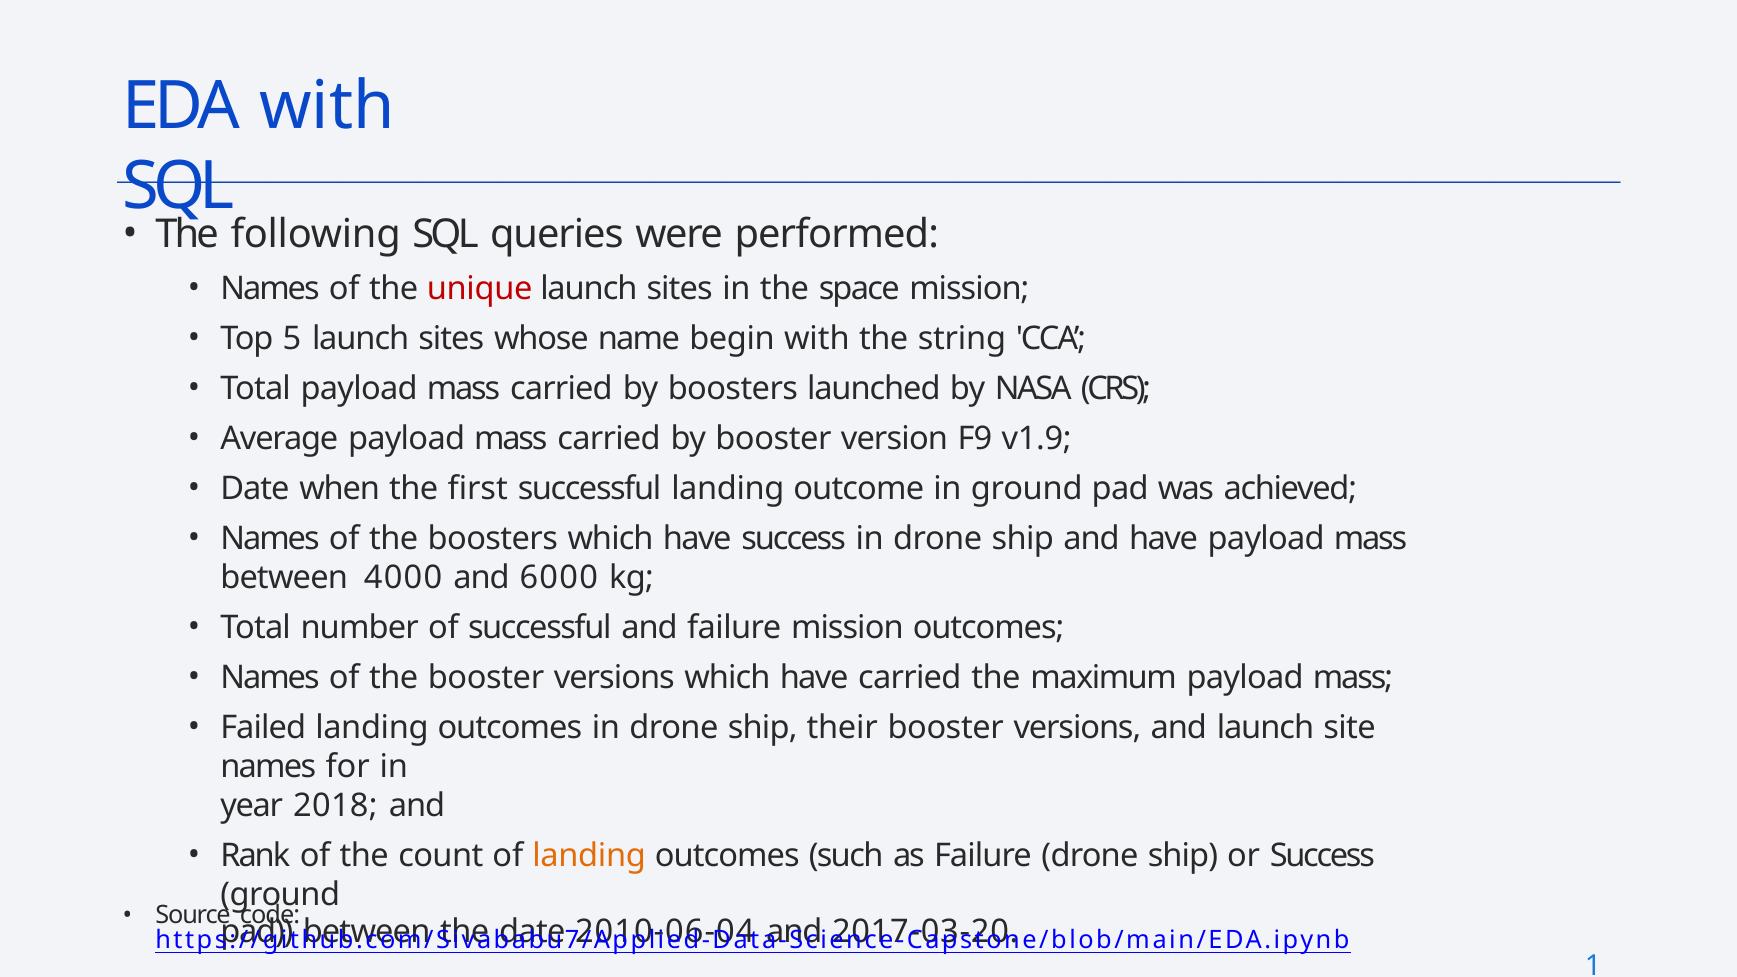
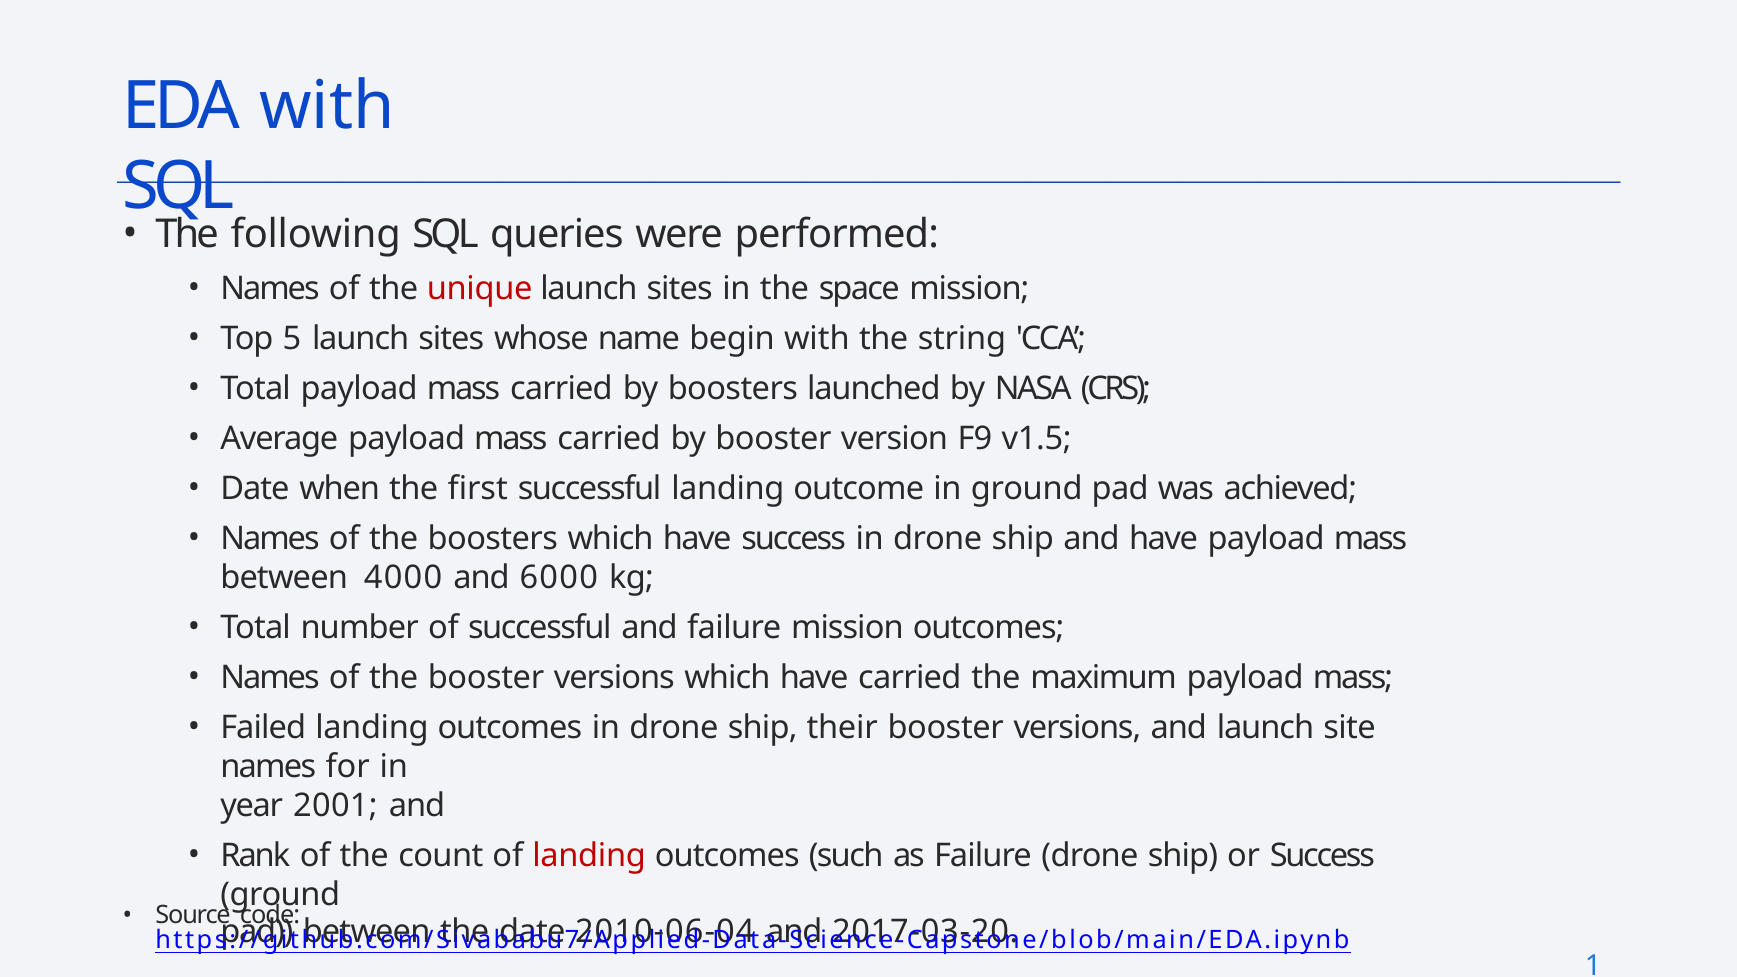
v1.9: v1.9 -> v1.5 (1037, 438)
2018: 2018 -> 2001 (335, 806)
landing colour: orange -> red (589, 855)
